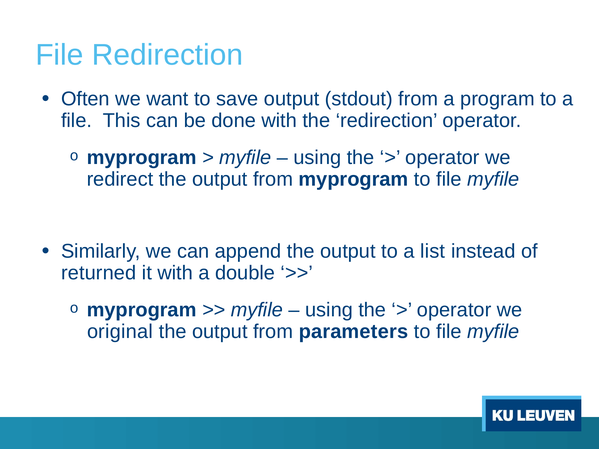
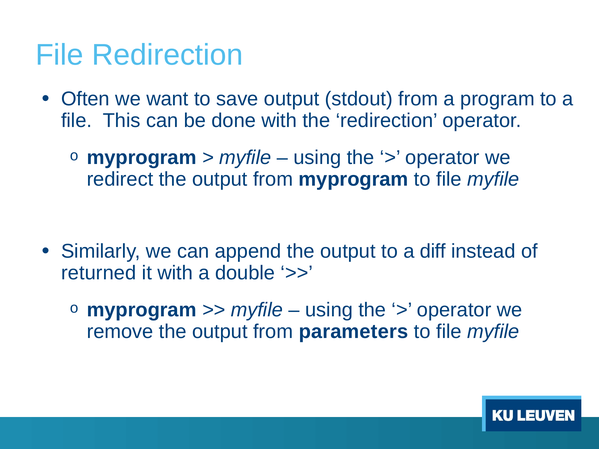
list: list -> diff (433, 251)
original: original -> remove (120, 332)
